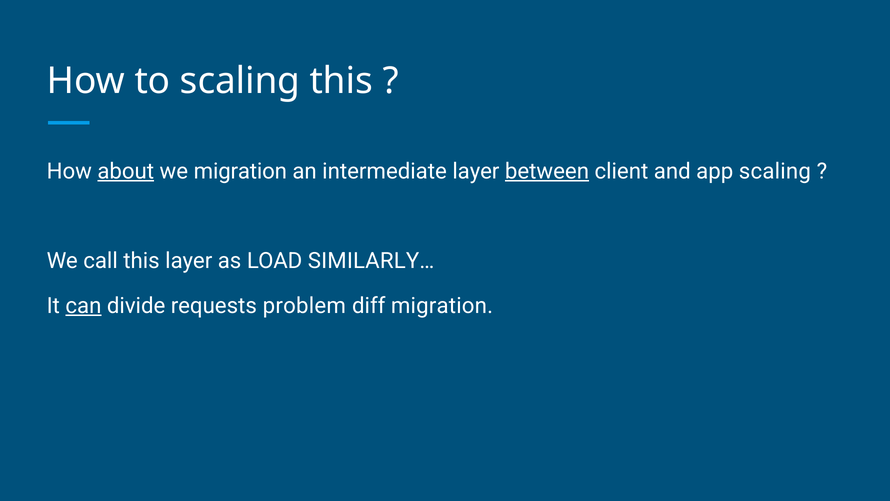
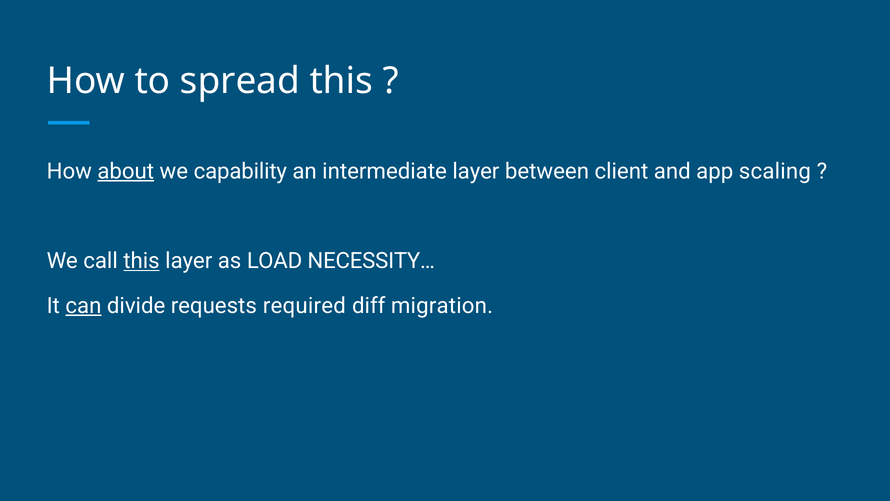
to scaling: scaling -> spread (240, 81)
we migration: migration -> capability (240, 171)
between underline: present -> none (547, 171)
this underline: none -> present (141, 261)
SIMILARLY…: SIMILARLY… -> NECESSITY… (371, 261)
problem: problem -> required (304, 305)
